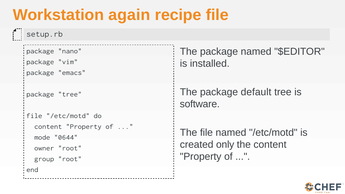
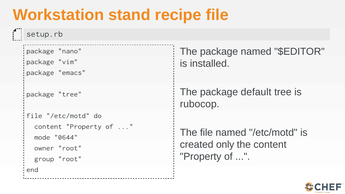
again: again -> stand (129, 15)
software: software -> rubocop (200, 104)
